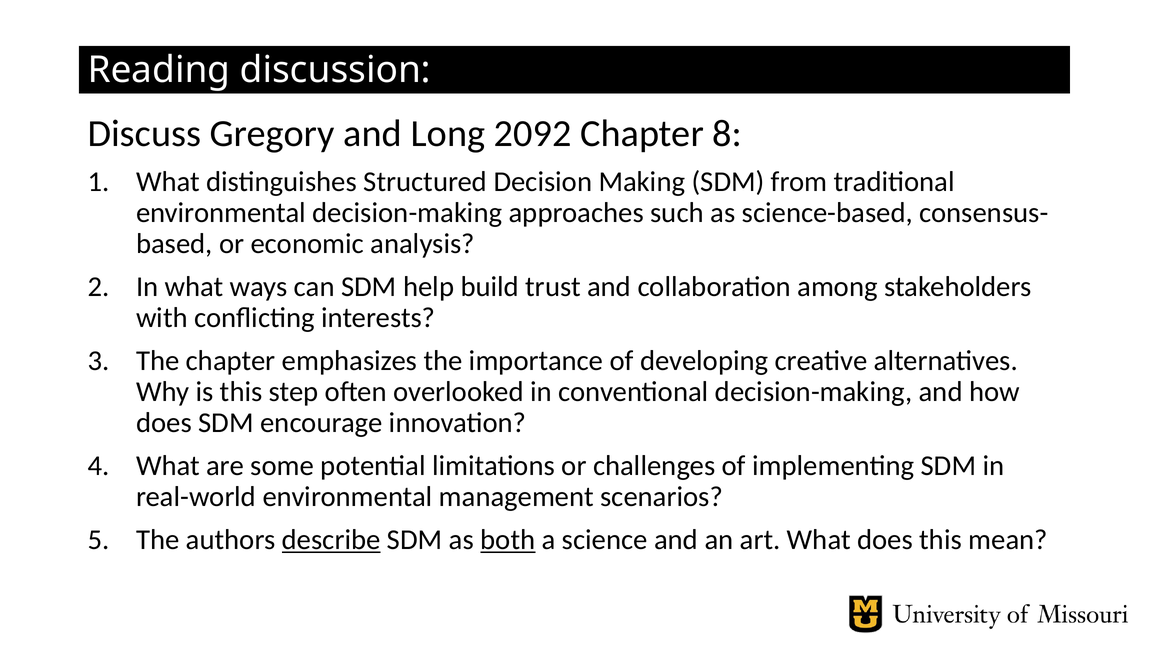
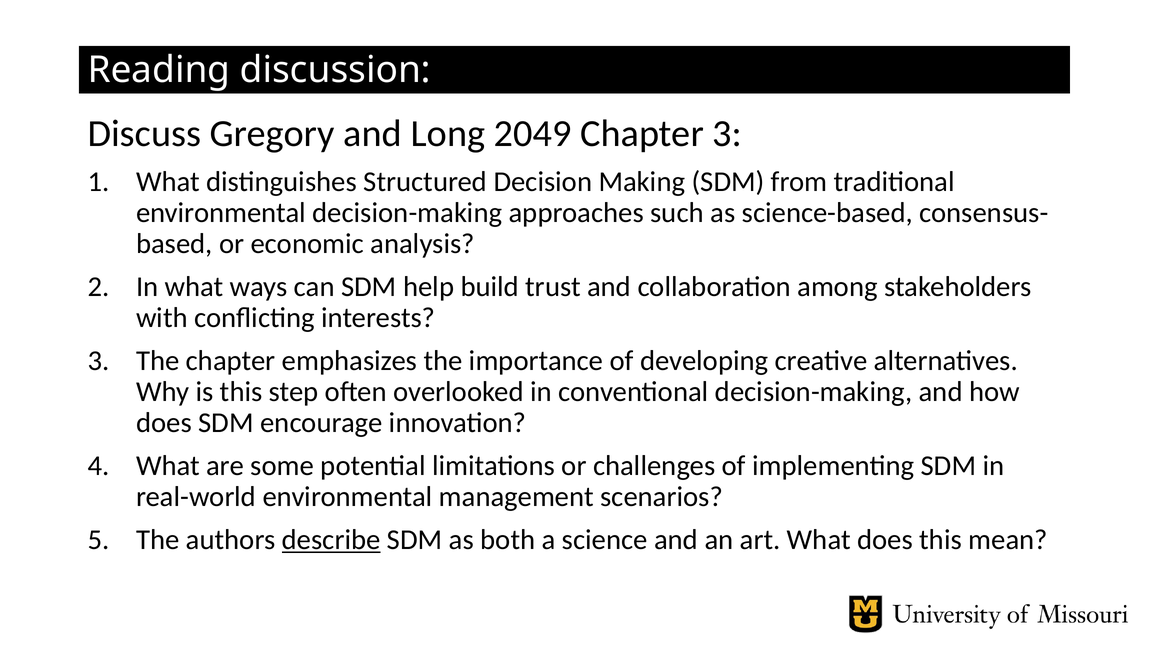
2092: 2092 -> 2049 (533, 134)
Chapter 8: 8 -> 3 (727, 134)
both underline: present -> none (508, 540)
